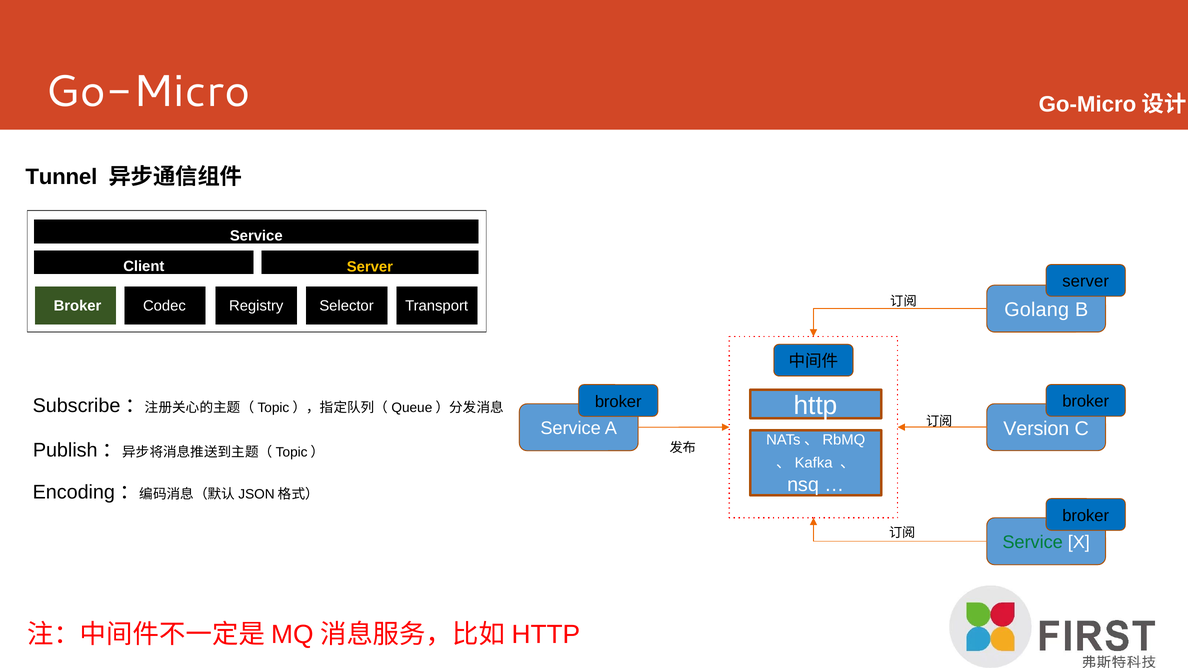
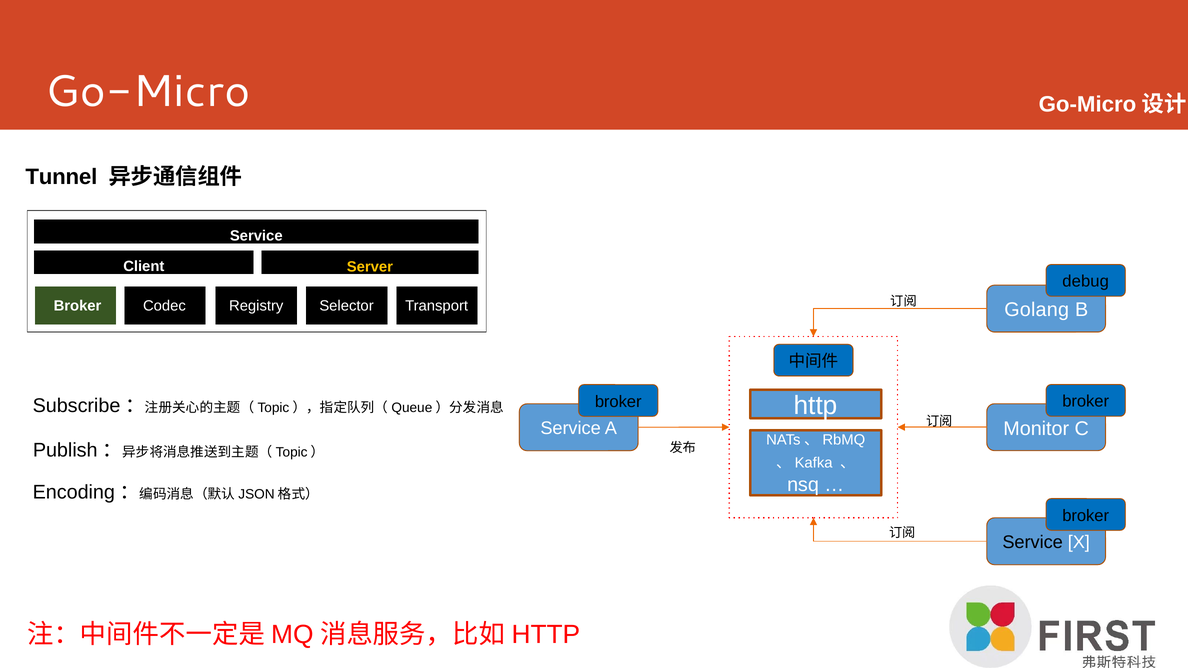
server: server -> debug (1086, 282)
Version: Version -> Monitor (1036, 429)
Service colour: green -> black (1033, 543)
